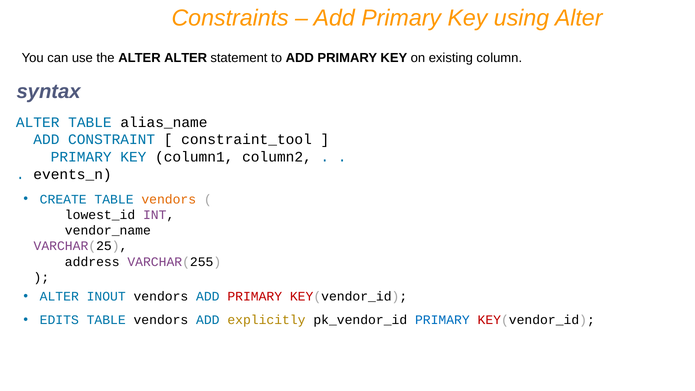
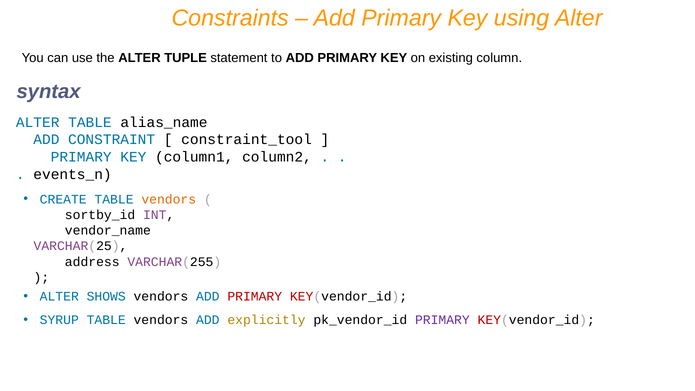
ALTER ALTER: ALTER -> TUPLE (186, 58)
lowest_id: lowest_id -> sortby_id (100, 215)
INOUT: INOUT -> SHOWS (106, 297)
EDITS: EDITS -> SYRUP (59, 320)
PRIMARY colour: blue -> purple (442, 320)
